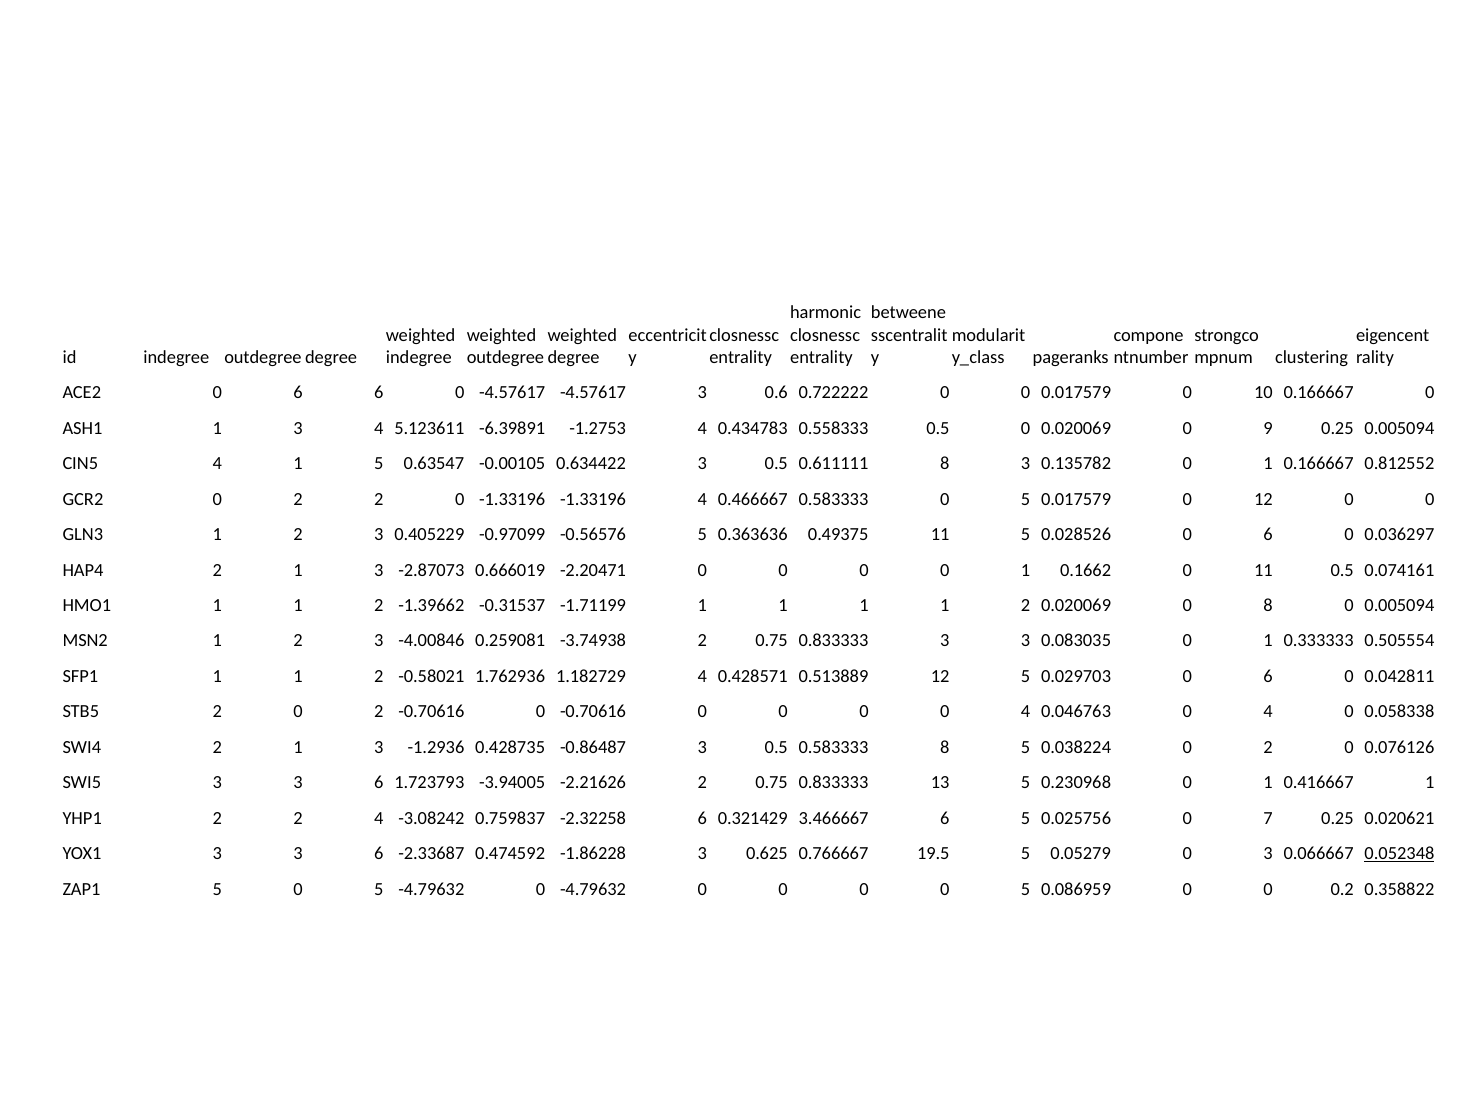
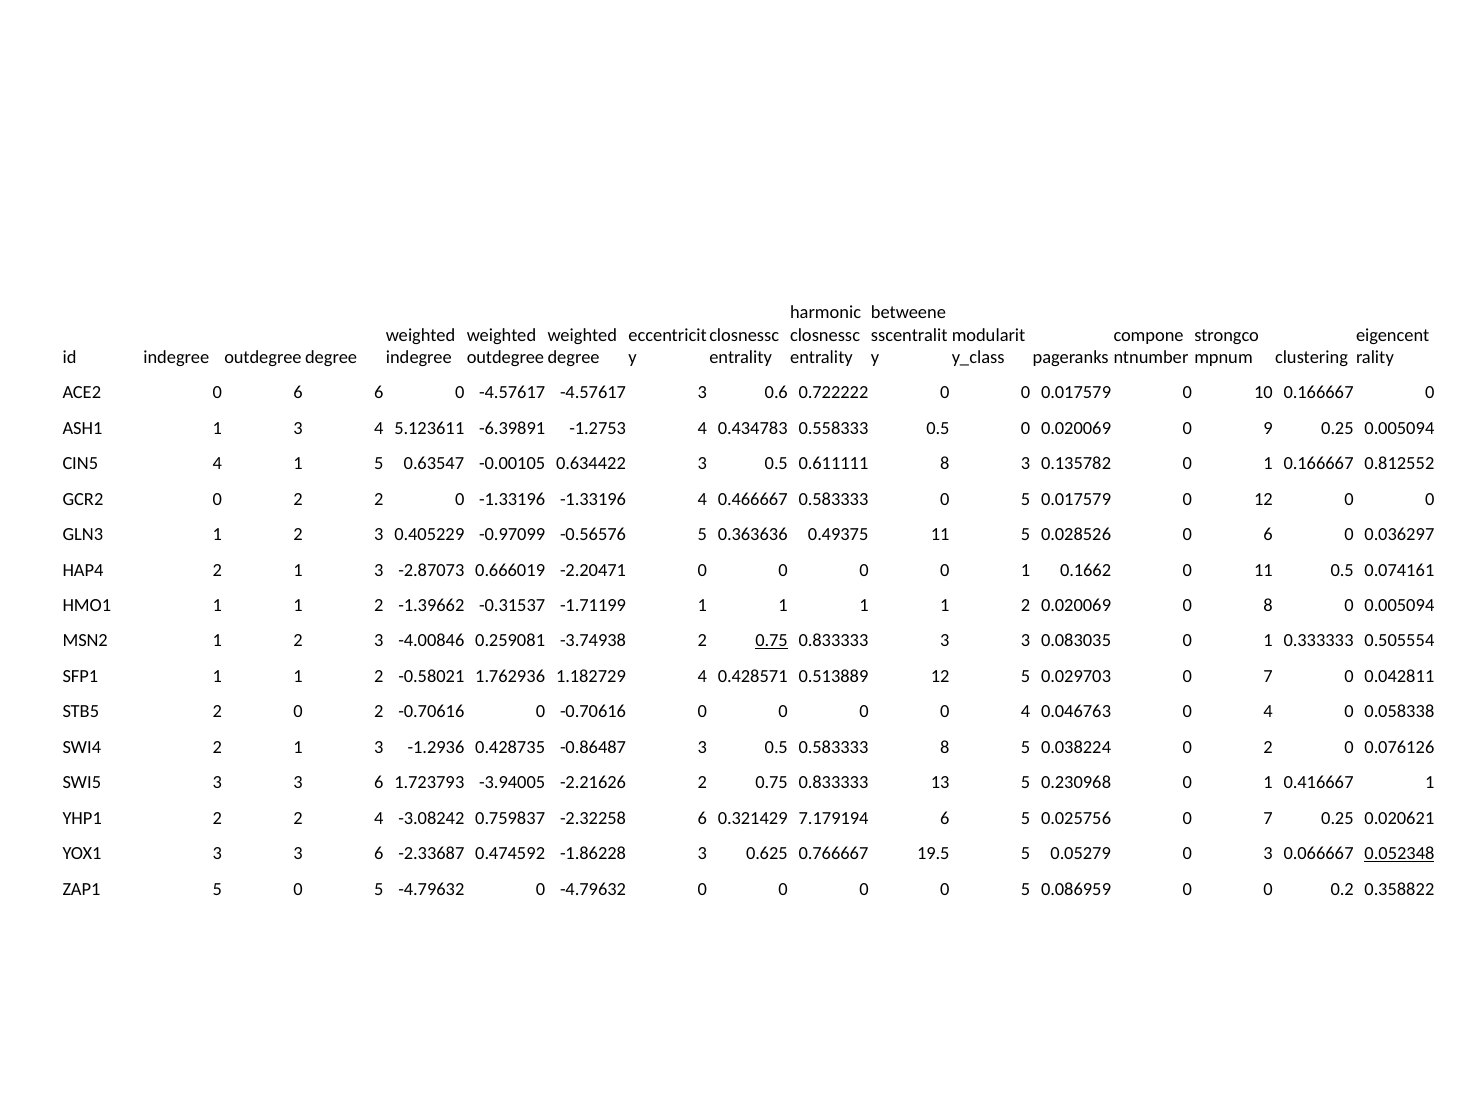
0.75 underline: none -> present (772, 641)
0.029703 0 6: 6 -> 7 (1268, 676)
3.466667: 3.466667 -> 7.179194 (834, 818)
